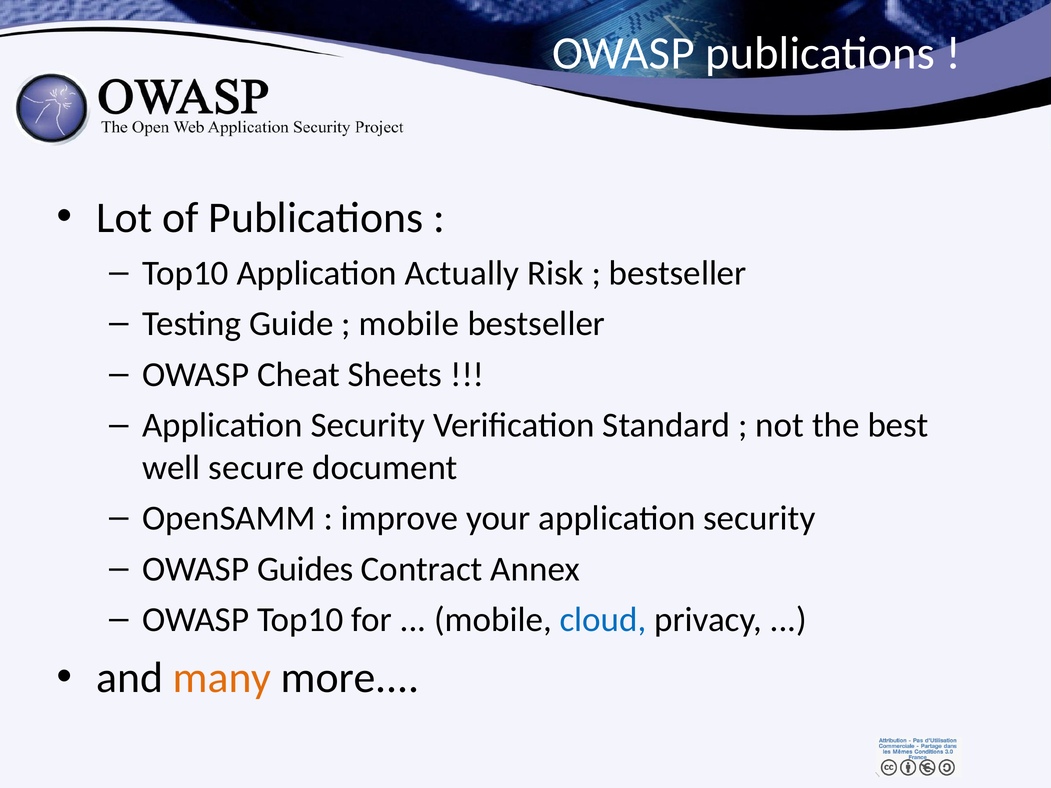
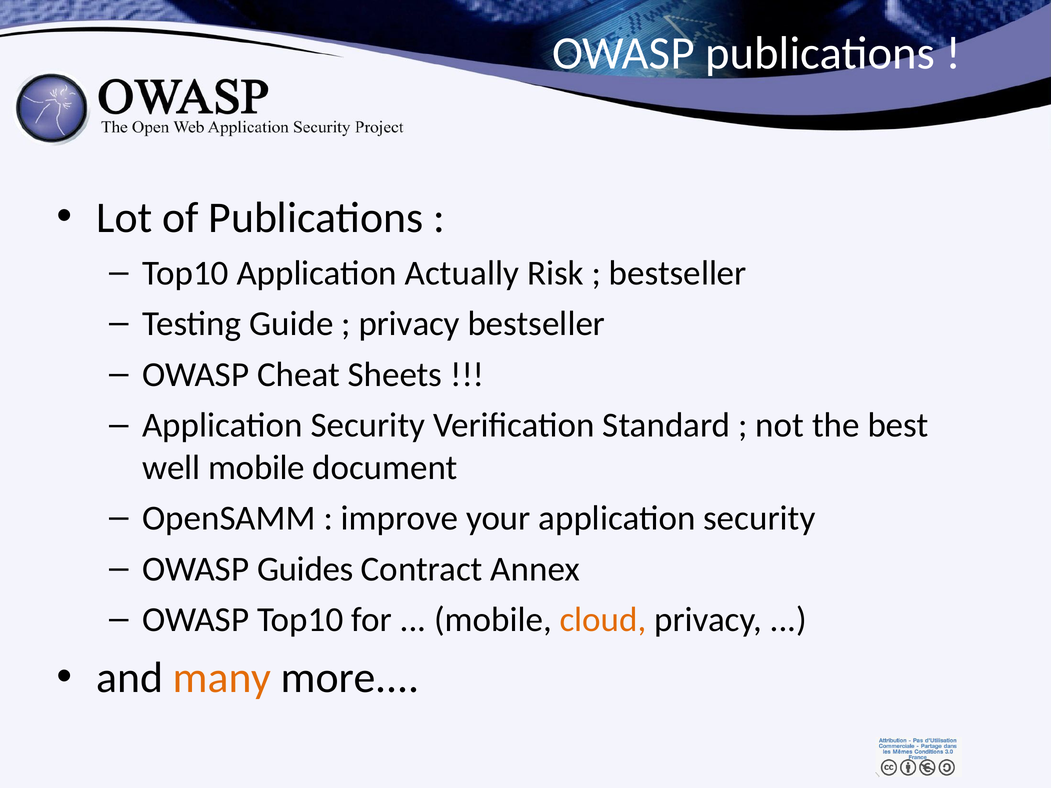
mobile: mobile -> privacy (409, 324)
well secure: secure -> mobile (257, 468)
cloud colour: blue -> orange (603, 620)
